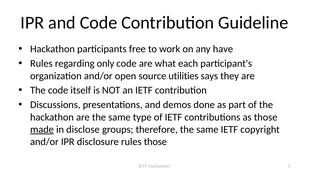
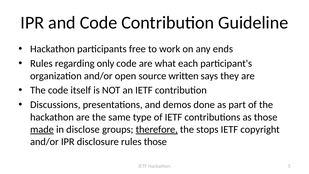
have: have -> ends (223, 49)
utilities: utilities -> written (184, 76)
therefore underline: none -> present (157, 129)
same: same -> stops (207, 129)
